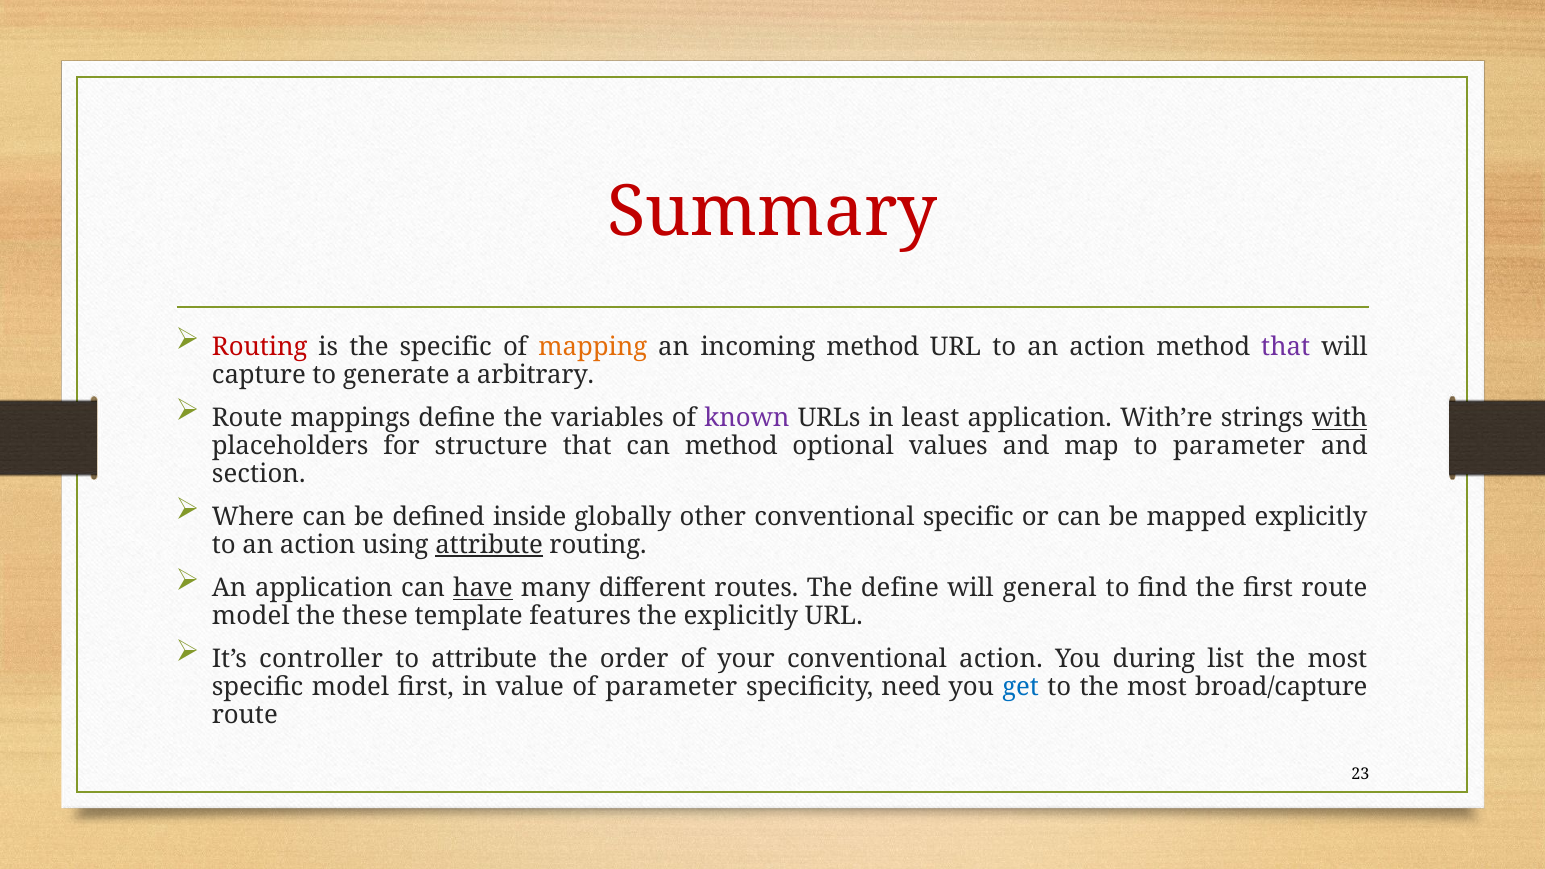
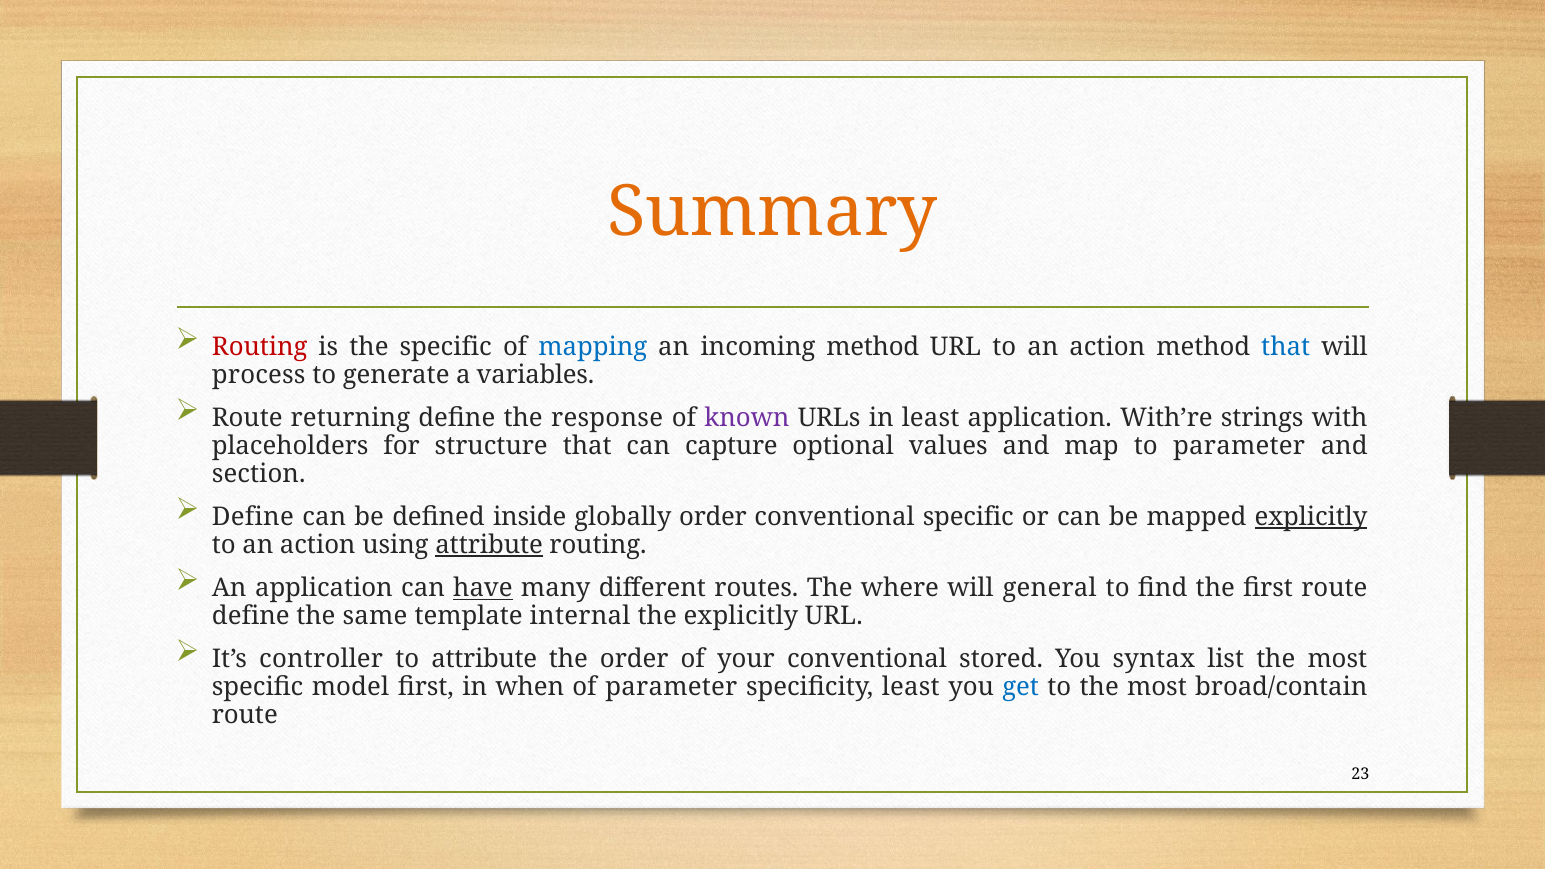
Summary colour: red -> orange (772, 212)
mapping colour: orange -> blue (593, 347)
that colour: purple -> blue (1286, 347)
capture: capture -> process (259, 375)
arbitrary: arbitrary -> variables (535, 375)
mappings: mappings -> returning (350, 418)
variables: variables -> response (607, 418)
with underline: present -> none (1340, 418)
can method: method -> capture (731, 446)
Where: Where -> Define (253, 517)
globally other: other -> order (713, 517)
explicitly underline: none -> present (1311, 517)
The define: define -> where (900, 588)
model: model -> define (251, 616)
these: these -> same (375, 616)
features: features -> internal (580, 616)
conventional action: action -> stored (1001, 660)
during: during -> syntax (1154, 660)
value: value -> when (530, 687)
specificity need: need -> least (911, 687)
broad/capture: broad/capture -> broad/contain (1281, 687)
